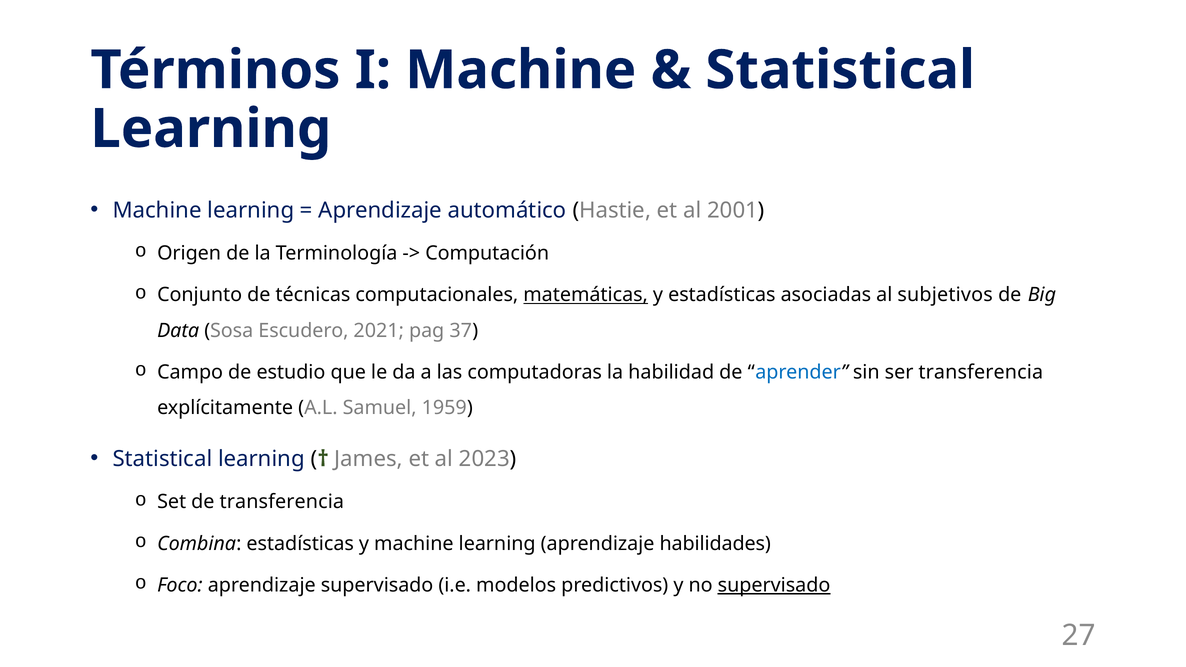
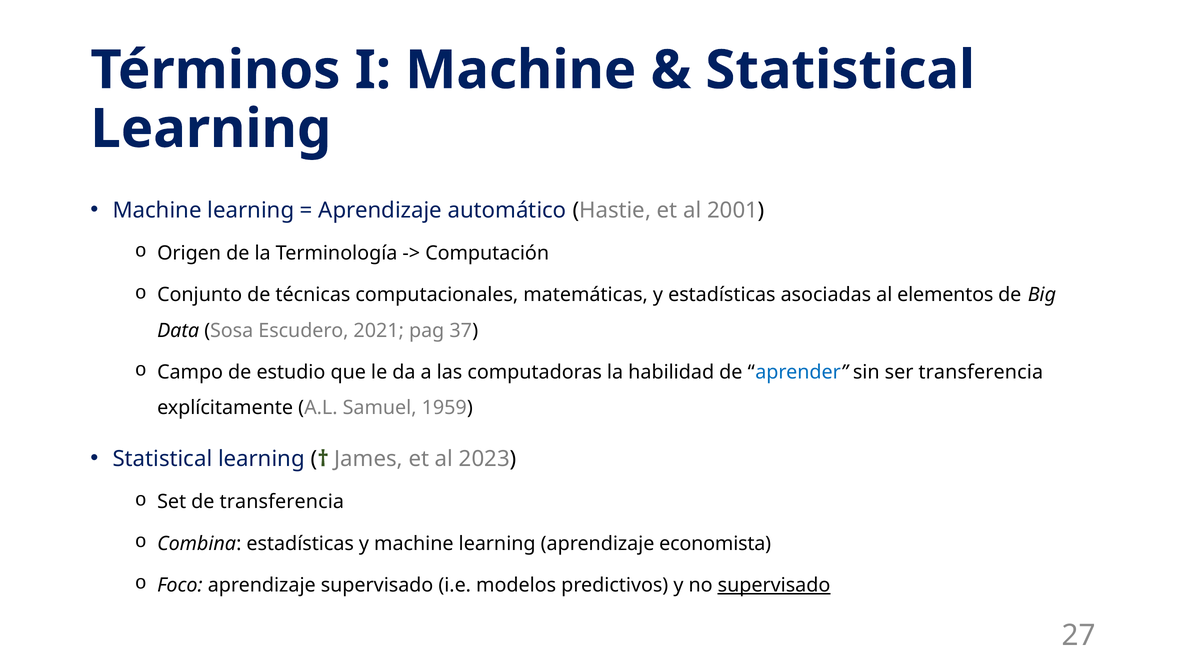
matemáticas underline: present -> none (586, 295)
subjetivos: subjetivos -> elementos (945, 295)
habilidades: habilidades -> economista (715, 544)
